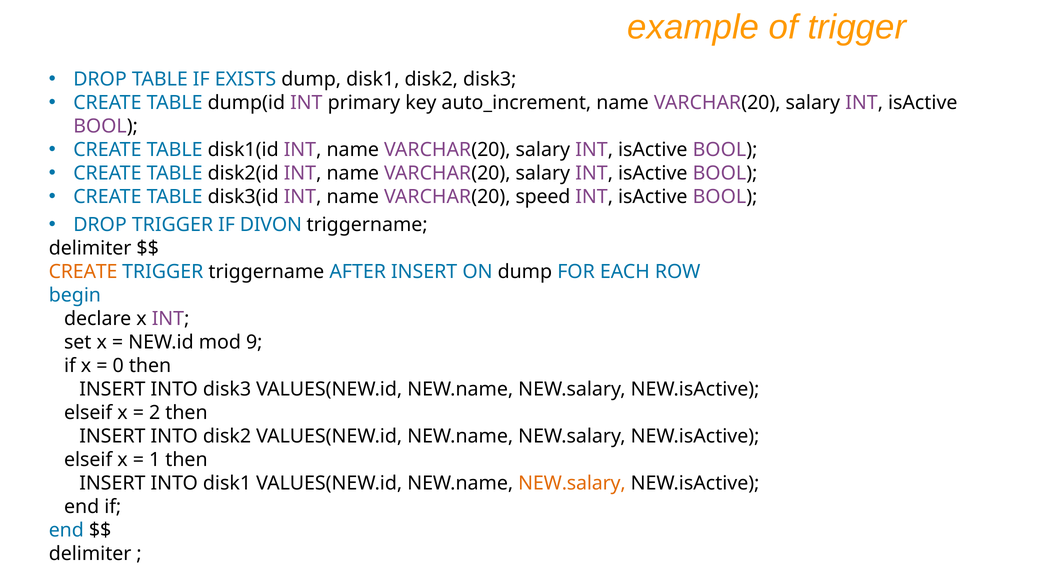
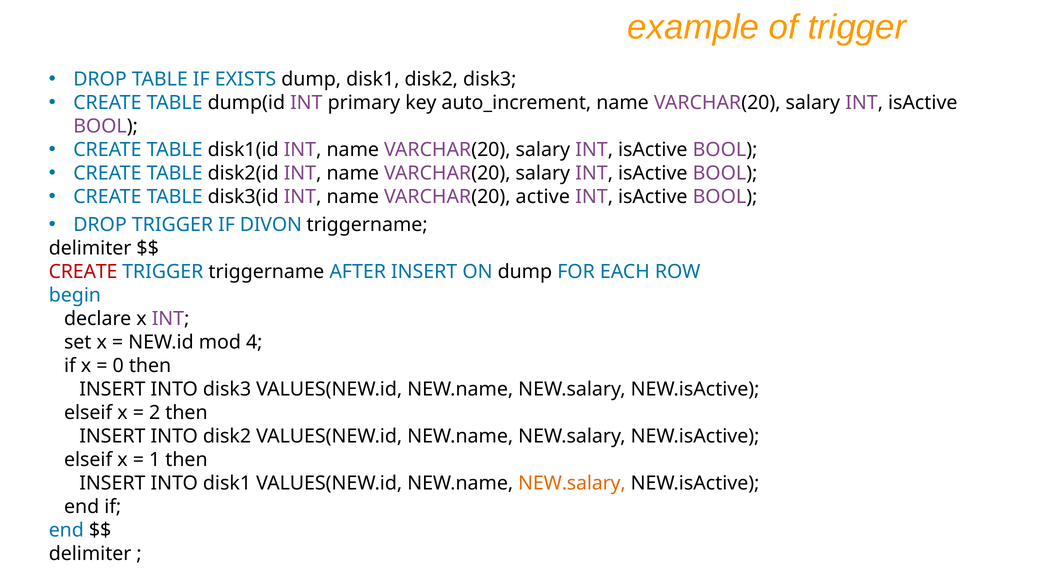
speed: speed -> active (543, 197)
CREATE colour: orange -> red (83, 272)
9: 9 -> 4 (254, 342)
